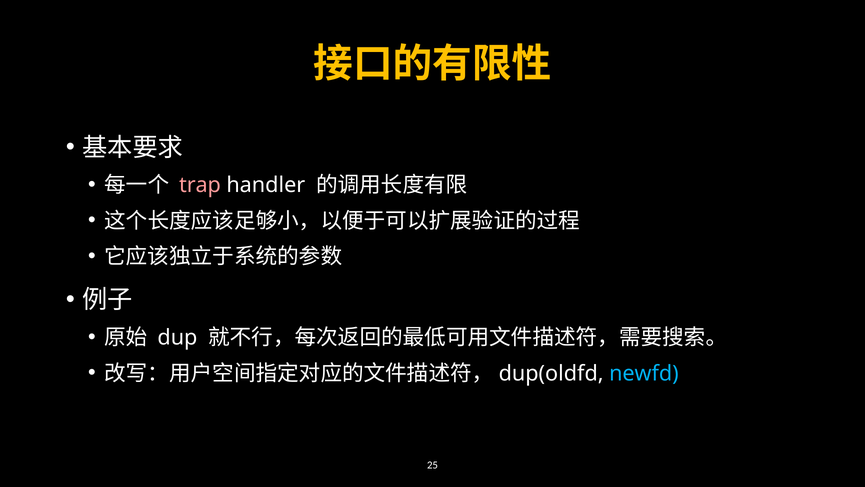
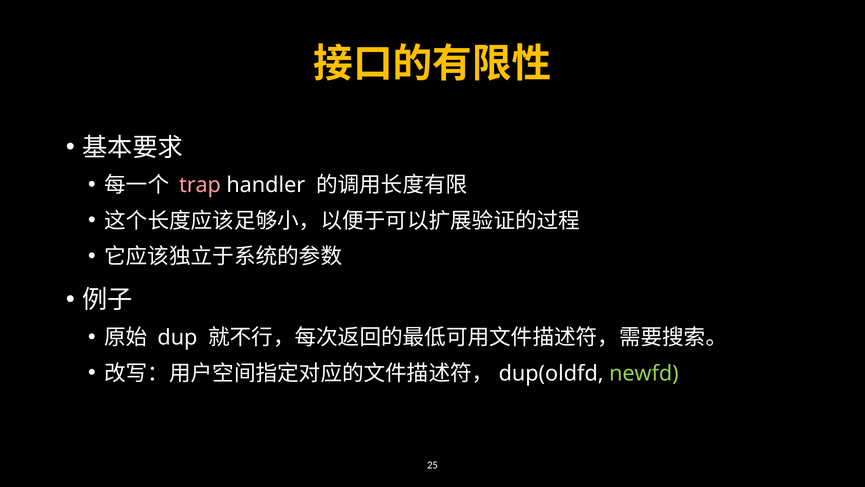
newfd colour: light blue -> light green (644, 373)
